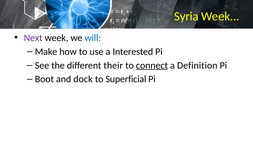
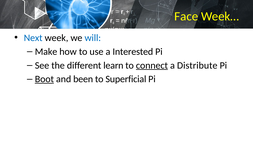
Syria: Syria -> Face (186, 16)
Next colour: purple -> blue (33, 38)
their: their -> learn (113, 66)
Definition: Definition -> Distribute (197, 66)
Boot underline: none -> present (44, 79)
dock: dock -> been (83, 79)
